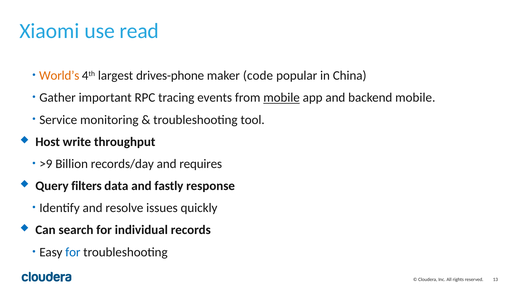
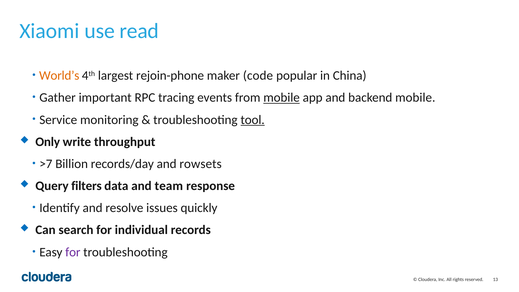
drives-phone: drives-phone -> rejoin-phone (170, 76)
tool underline: none -> present (253, 120)
Host: Host -> Only (48, 142)
>9: >9 -> >7 (46, 164)
requires: requires -> rowsets (201, 164)
fastly: fastly -> team (169, 186)
for colour: blue -> purple (73, 252)
